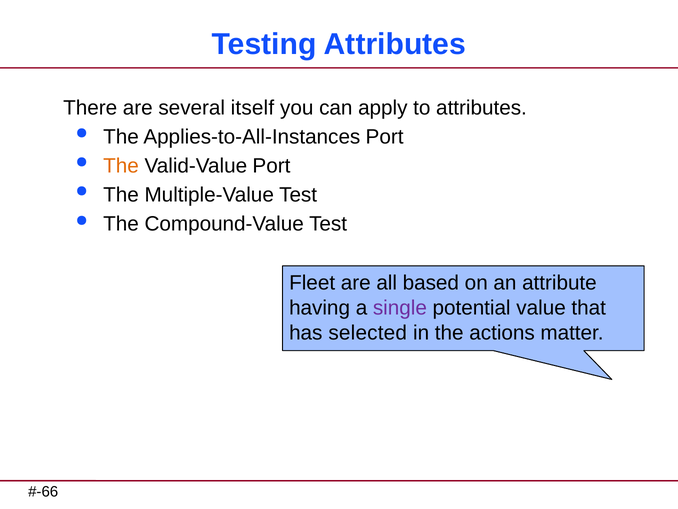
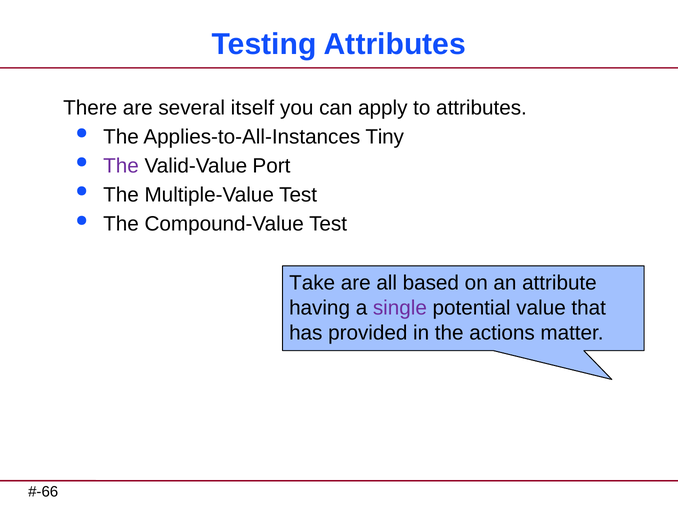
Applies-to-All-Instances Port: Port -> Tiny (385, 137)
The colour: orange -> purple (121, 166)
Fleet: Fleet -> Take (312, 283)
selected: selected -> provided (368, 332)
